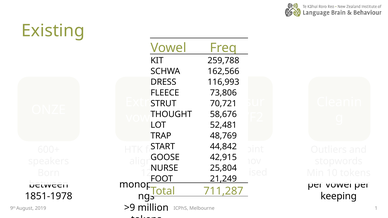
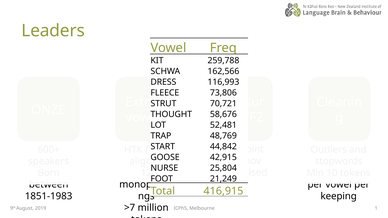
Existing: Existing -> Leaders (53, 31)
711,287: 711,287 -> 416,915 (223, 191)
1851-1978: 1851-1978 -> 1851-1983 (49, 196)
>9: >9 -> >7 (130, 208)
